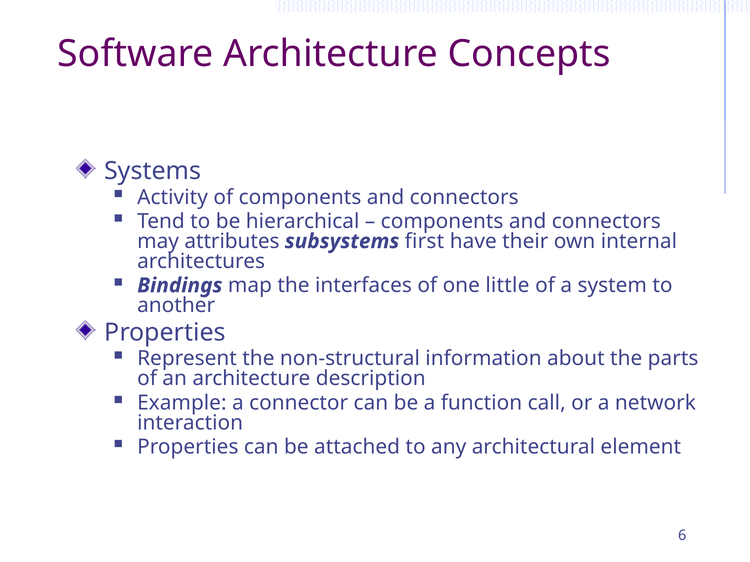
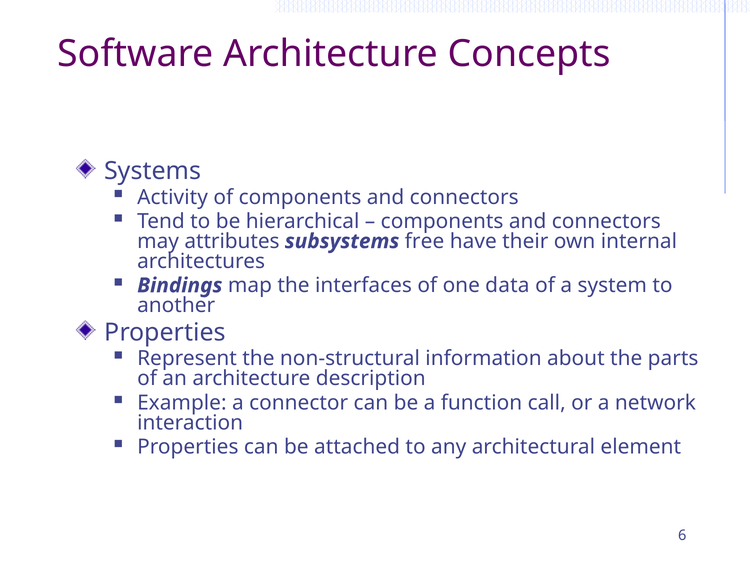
first: first -> free (424, 242)
little: little -> data (507, 286)
